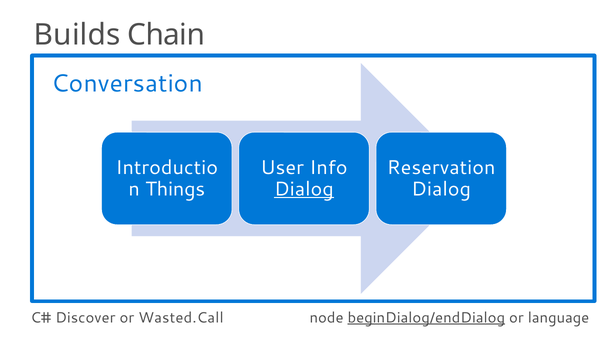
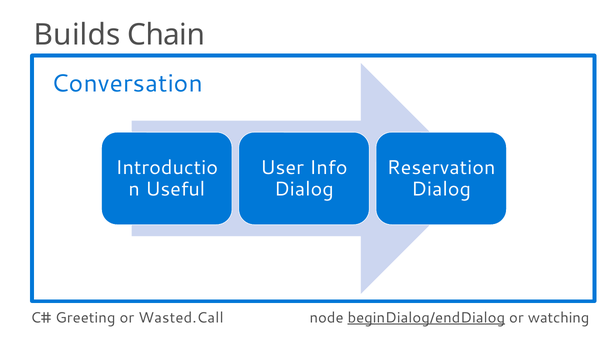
Things: Things -> Useful (175, 189)
Dialog underline: present -> none (304, 189)
Discover: Discover -> Greeting (85, 318)
language: language -> watching (559, 318)
